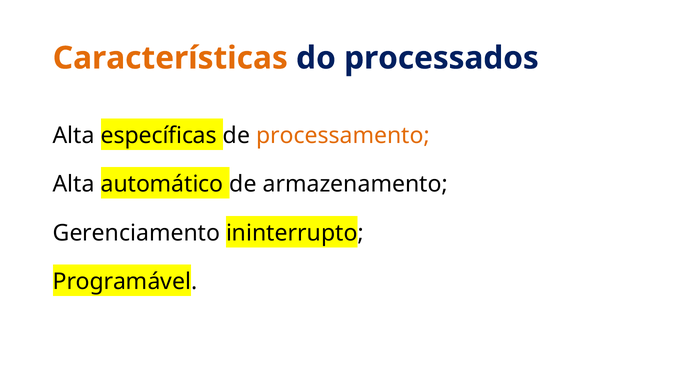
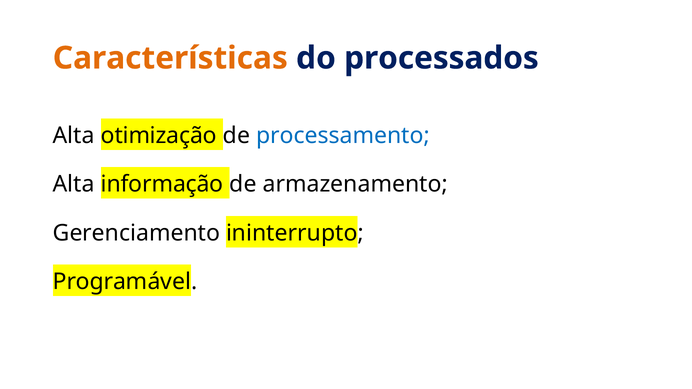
específicas: específicas -> otimização (159, 136)
processamento colour: orange -> blue (343, 136)
automático: automático -> informação (162, 184)
